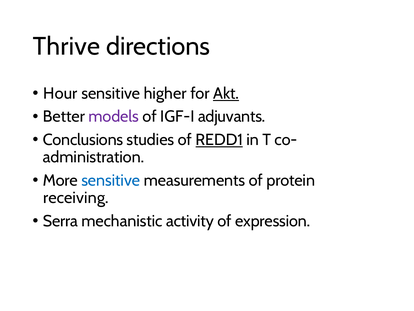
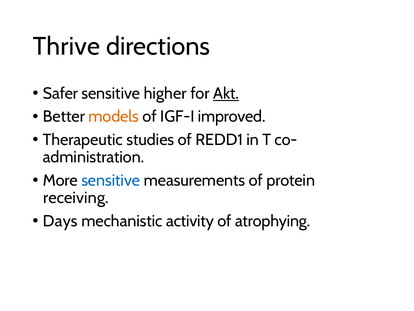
Hour: Hour -> Safer (60, 93)
models colour: purple -> orange (114, 116)
adjuvants: adjuvants -> improved (232, 116)
Conclusions: Conclusions -> Therapeutic (83, 140)
REDD1 underline: present -> none (219, 140)
Serra: Serra -> Days (60, 221)
expression: expression -> atrophying (273, 221)
